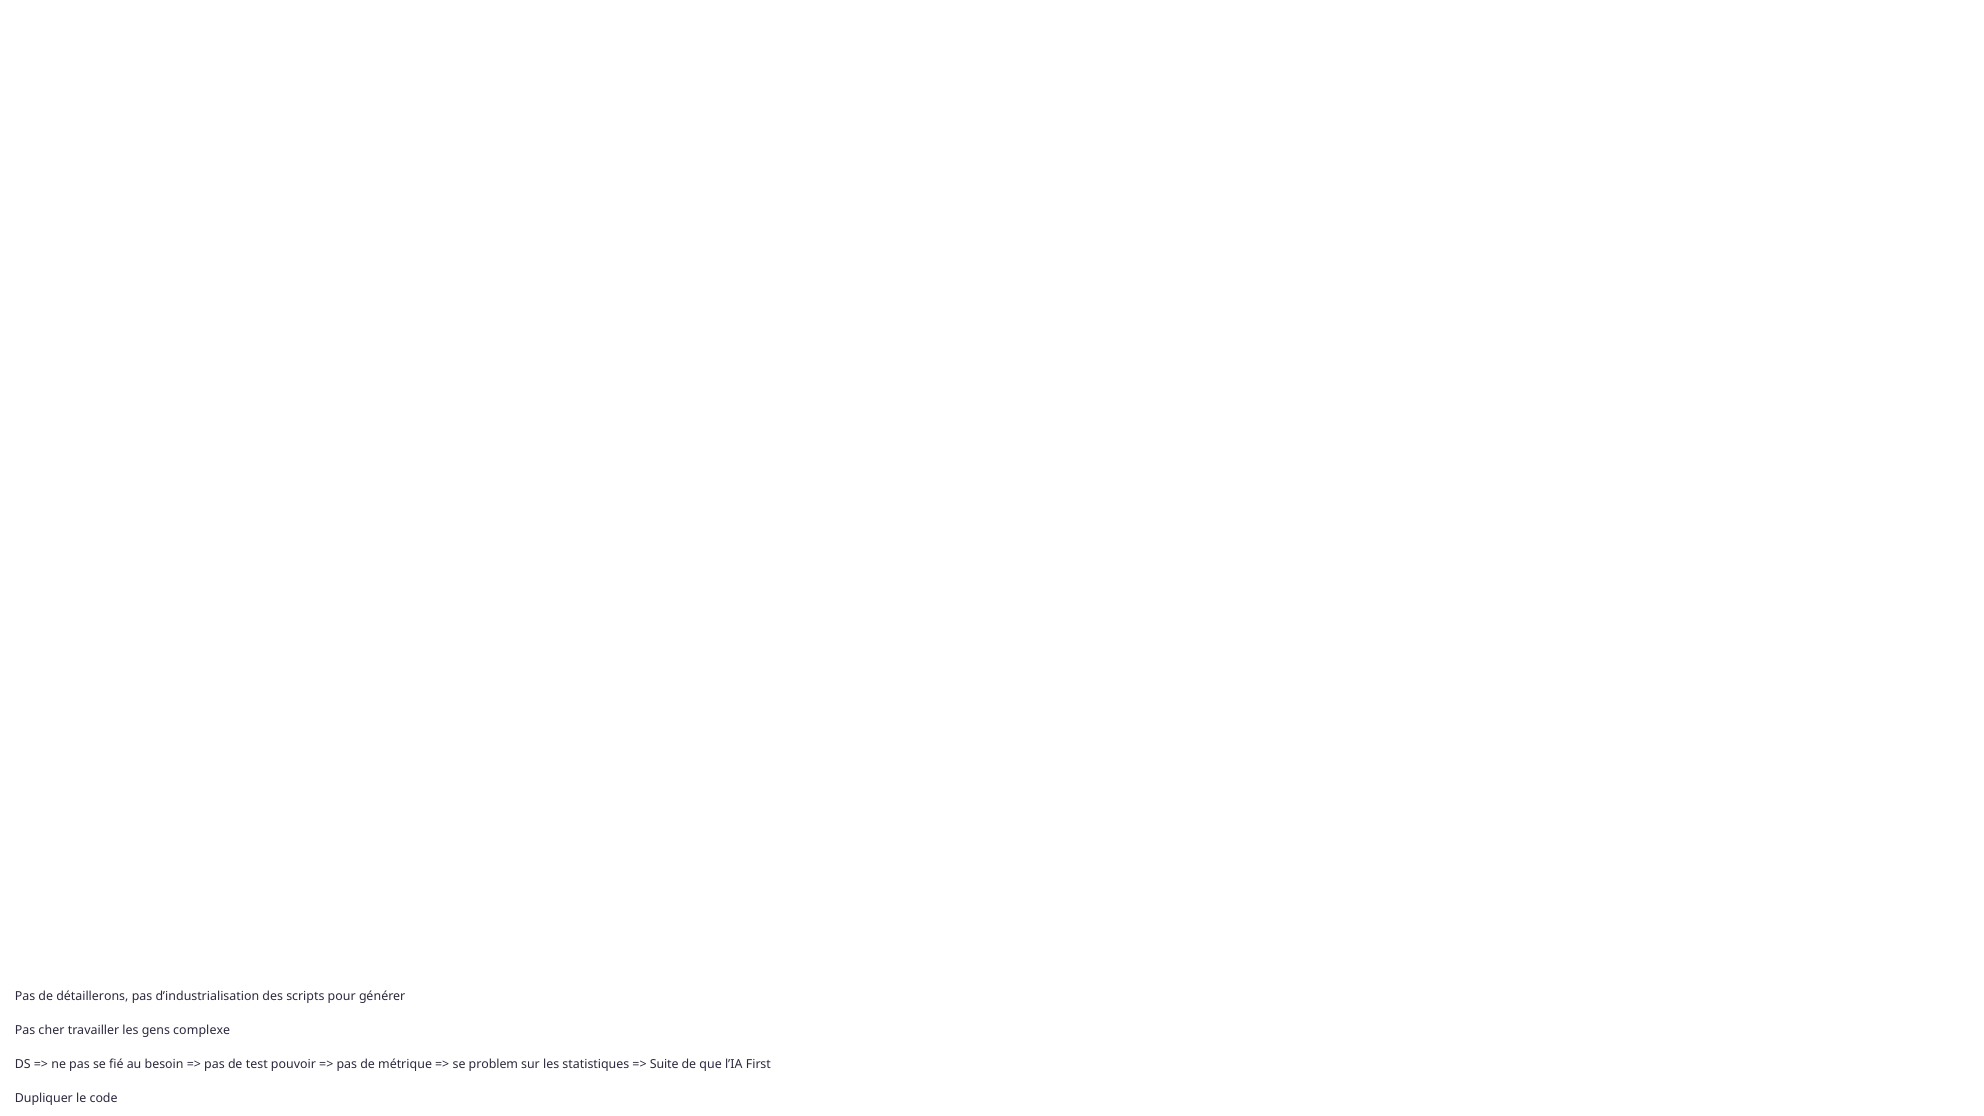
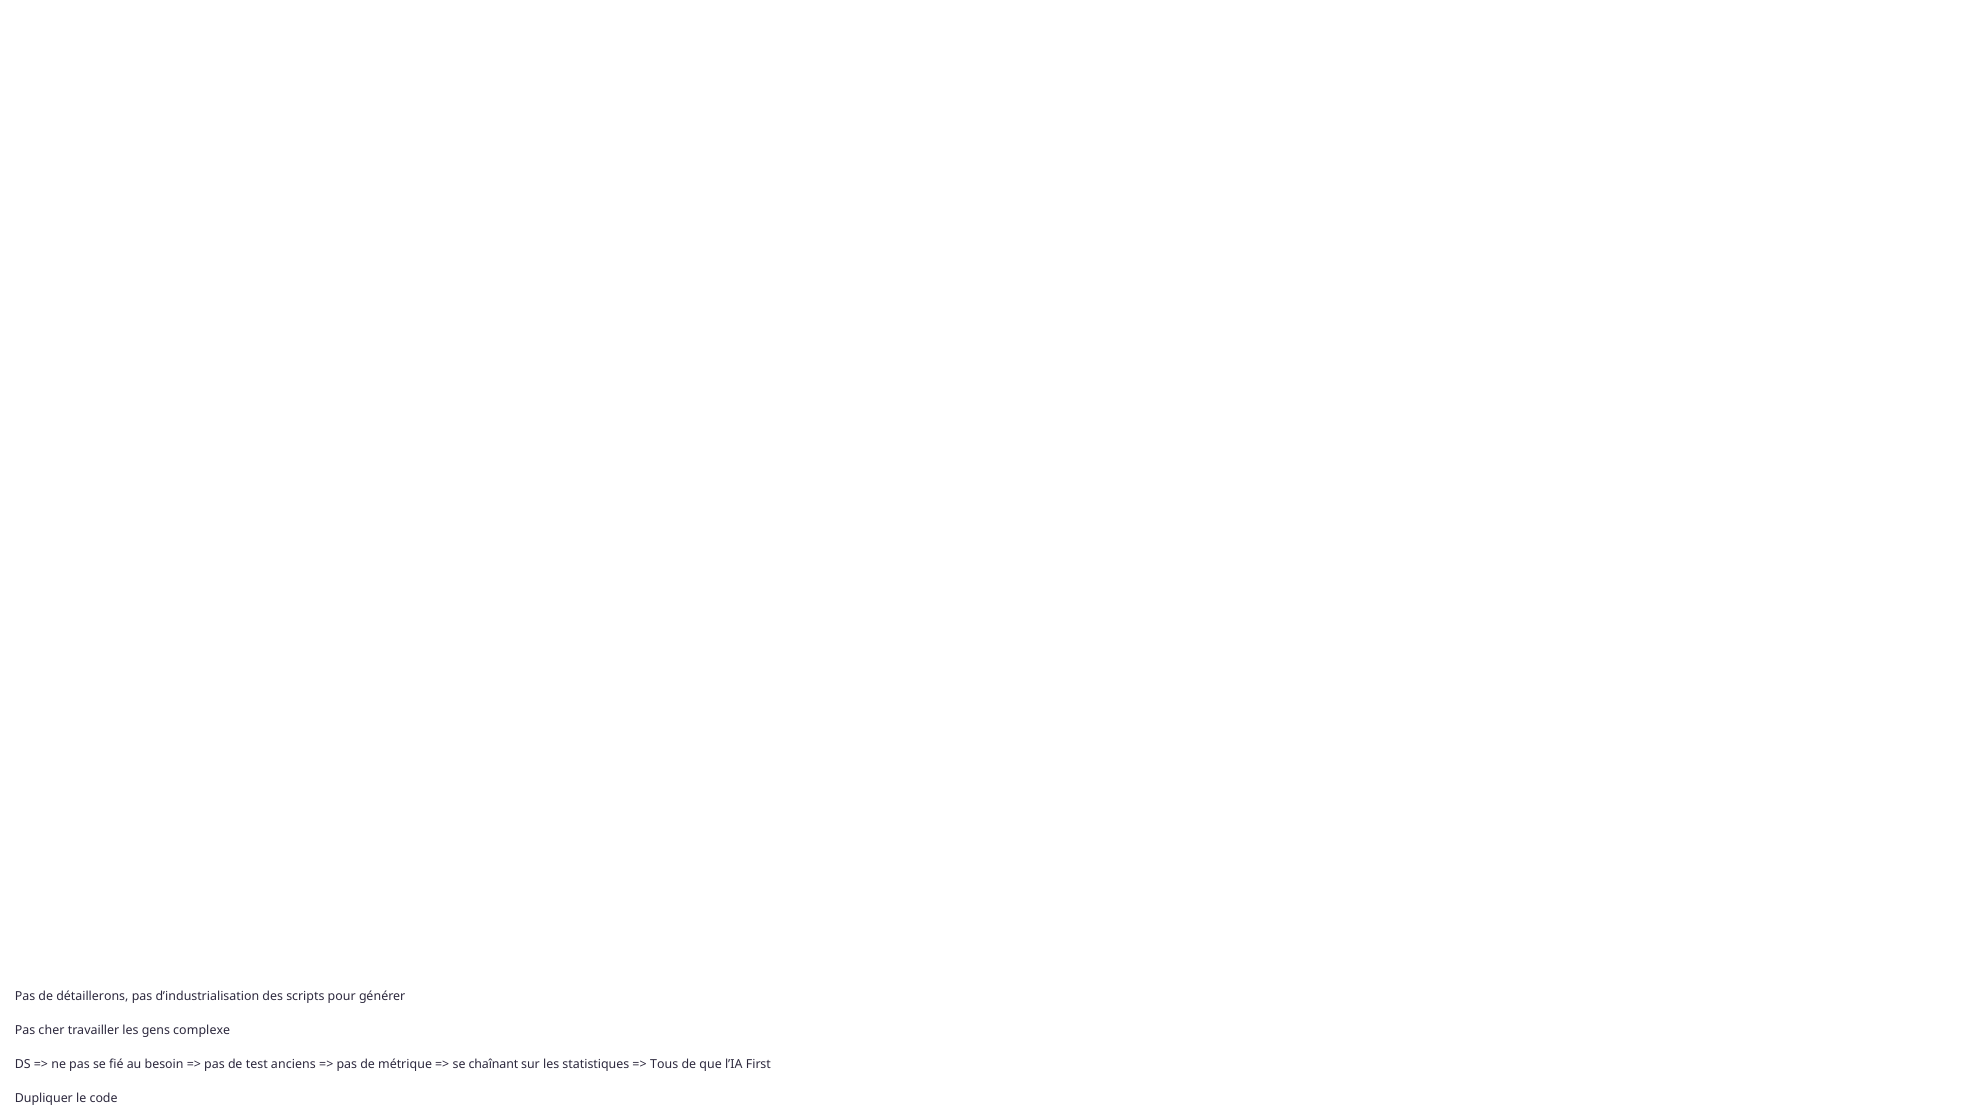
pouvoir: pouvoir -> anciens (293, 1064)
problem: problem -> chaînant (493, 1064)
Suite: Suite -> Tous (664, 1064)
